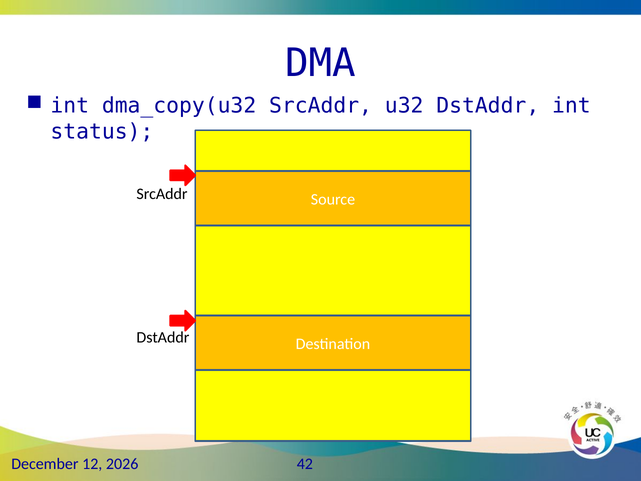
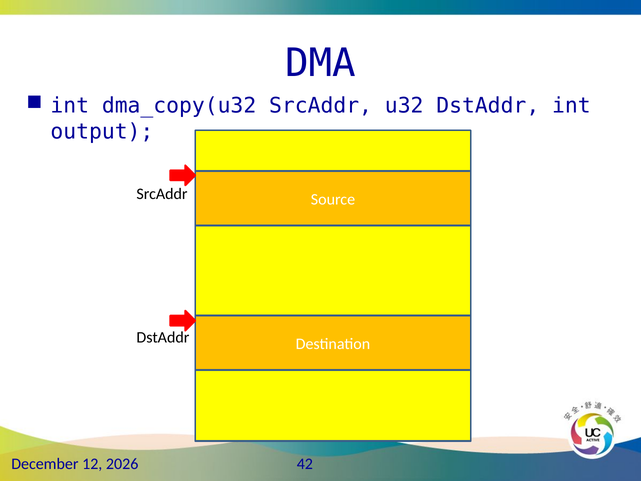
status: status -> output (102, 132)
